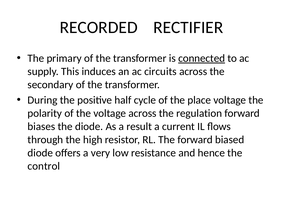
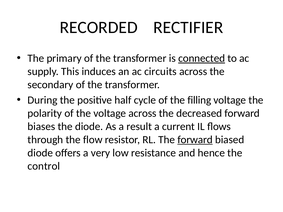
place: place -> filling (199, 100)
regulation: regulation -> decreased (199, 113)
high: high -> flow (93, 140)
forward underline: none -> present (195, 140)
